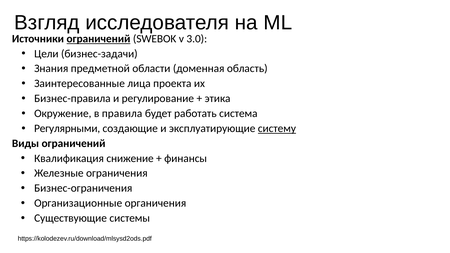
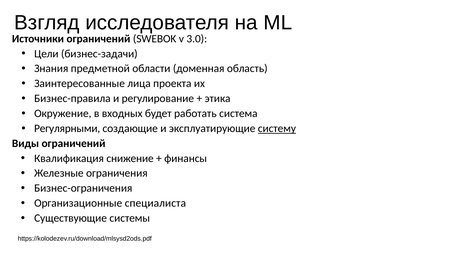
ограничений underline: present -> none (98, 39)
правила: правила -> входных (122, 114)
органичения: органичения -> специалиста (155, 203)
